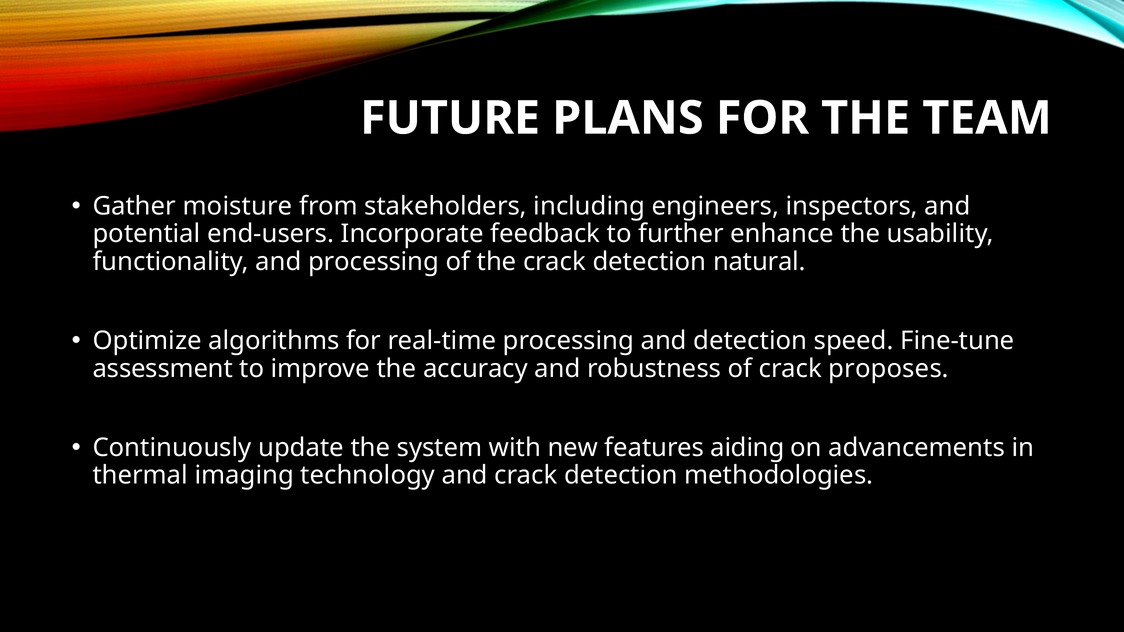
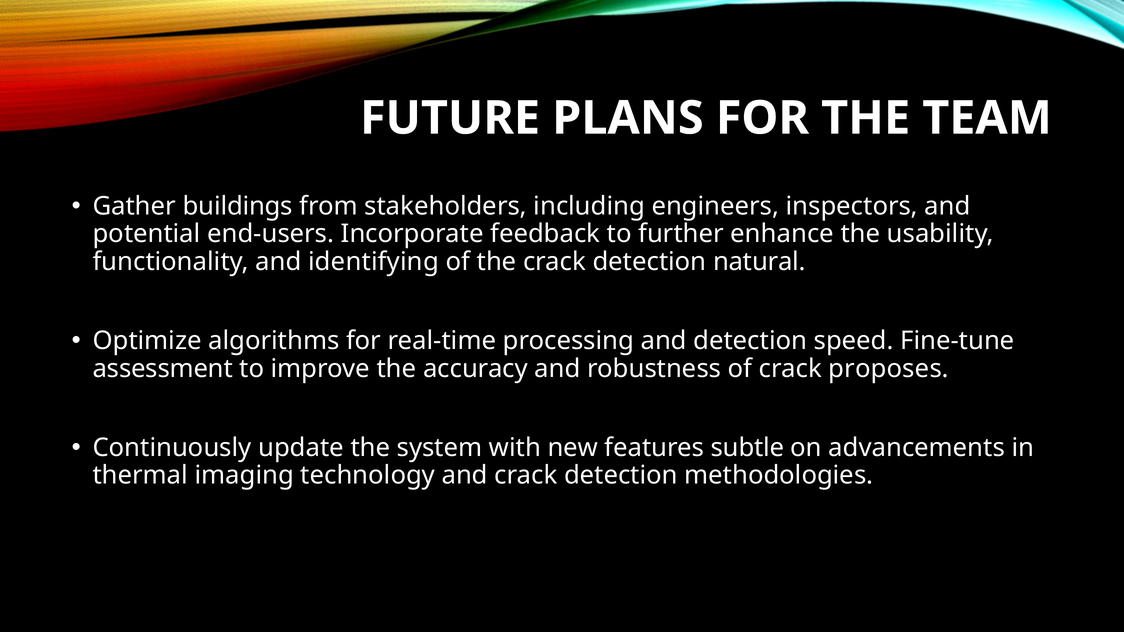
moisture: moisture -> buildings (238, 206)
and processing: processing -> identifying (374, 262)
aiding: aiding -> subtle (747, 448)
